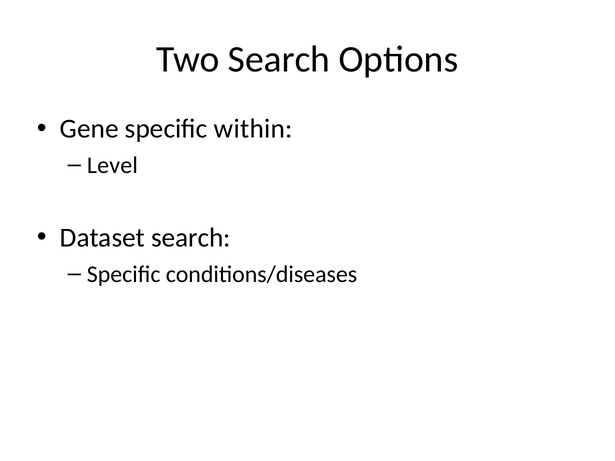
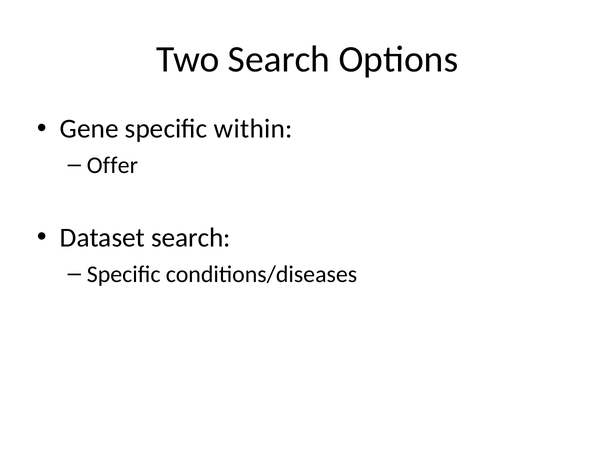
Level: Level -> Offer (112, 165)
